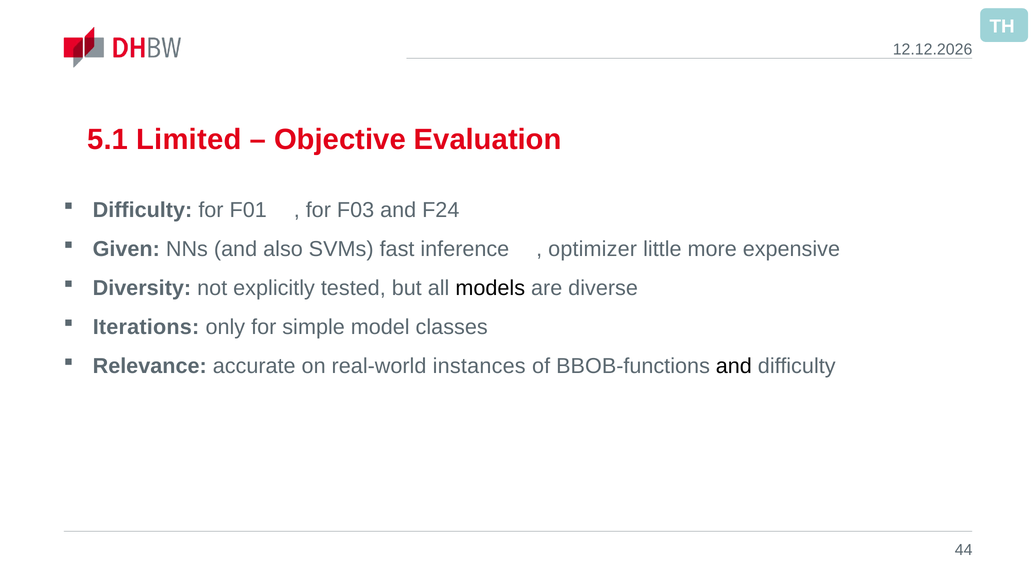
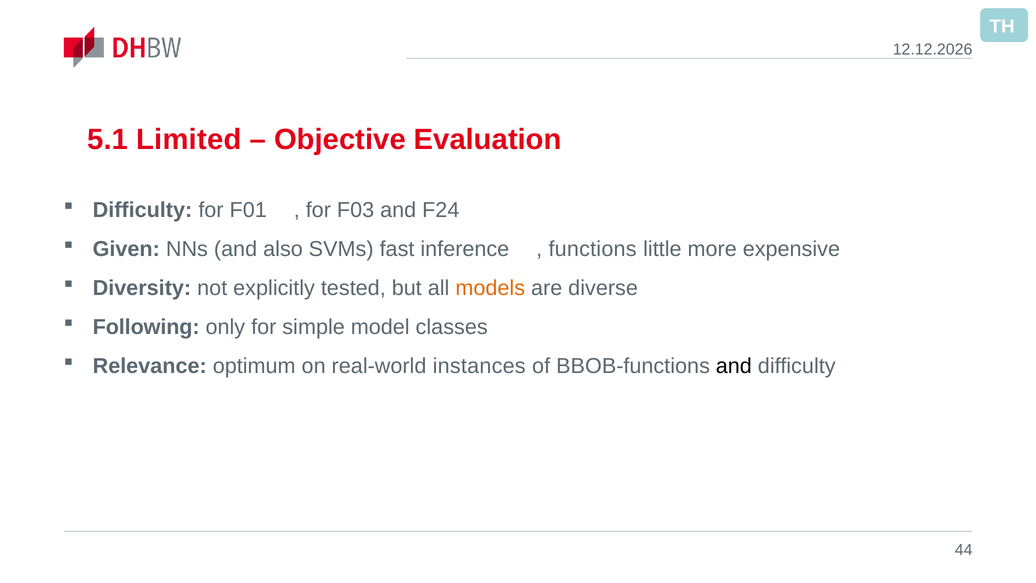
optimizer: optimizer -> functions (593, 249)
models colour: black -> orange (490, 288)
Iterations: Iterations -> Following (146, 327)
accurate: accurate -> optimum (254, 366)
